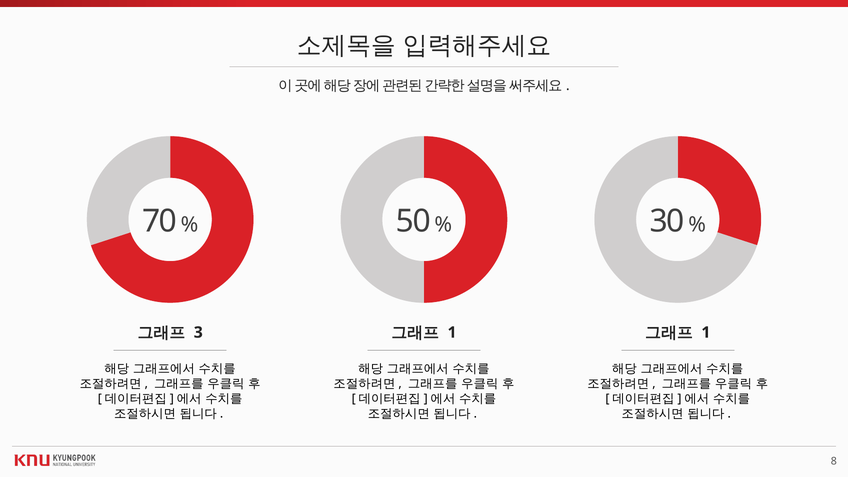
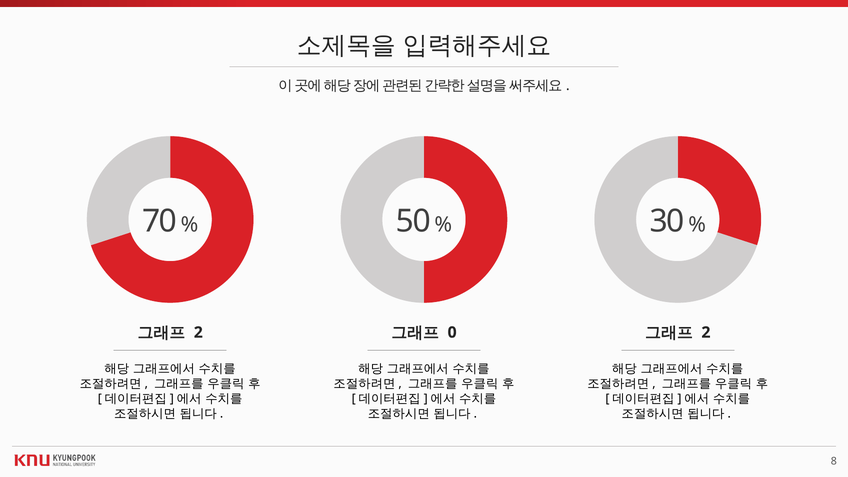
3: 3 -> 2 (198, 332)
1: 1 -> 0 (452, 332)
1: 1 -> 2 (706, 332)
